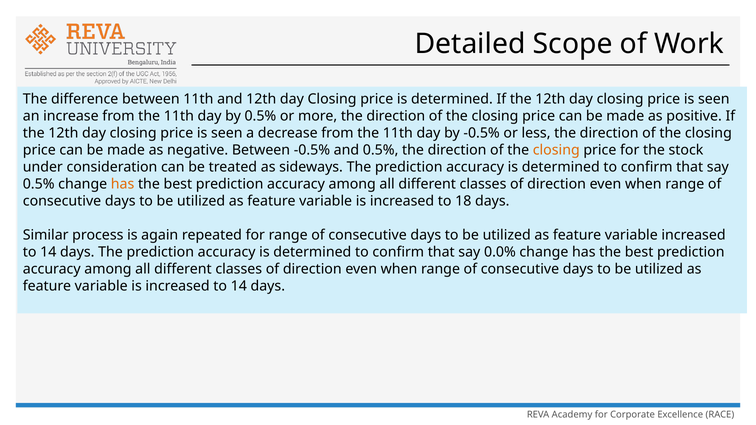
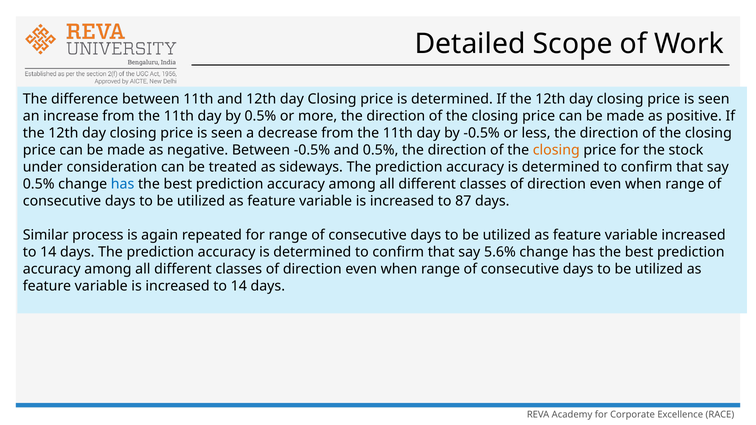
has colour: orange -> blue (123, 184)
18: 18 -> 87 (463, 201)
0.0%: 0.0% -> 5.6% (500, 252)
